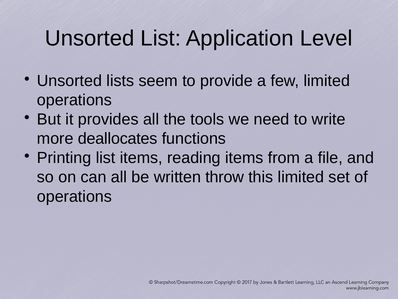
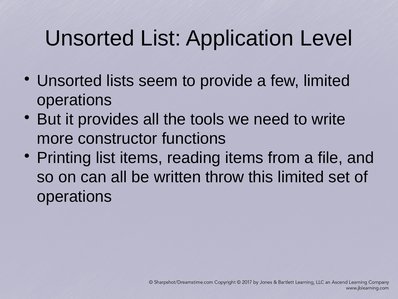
deallocates: deallocates -> constructor (118, 138)
